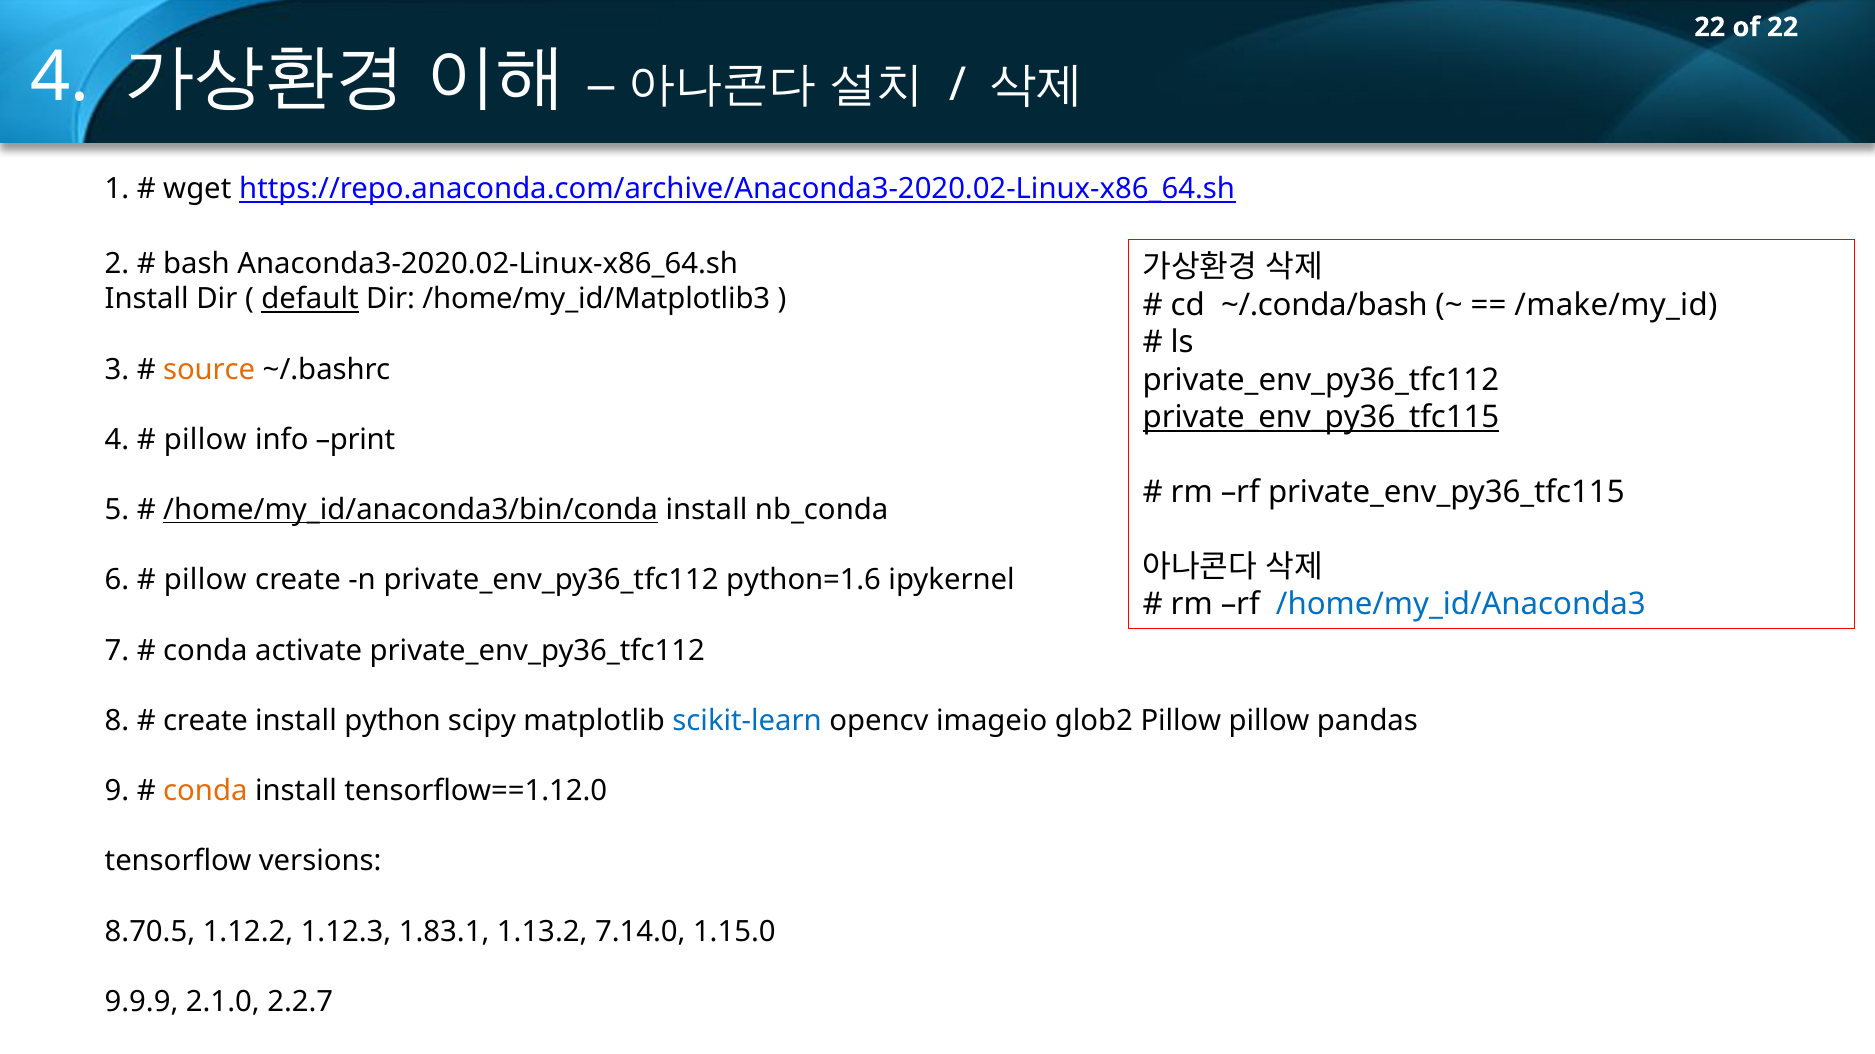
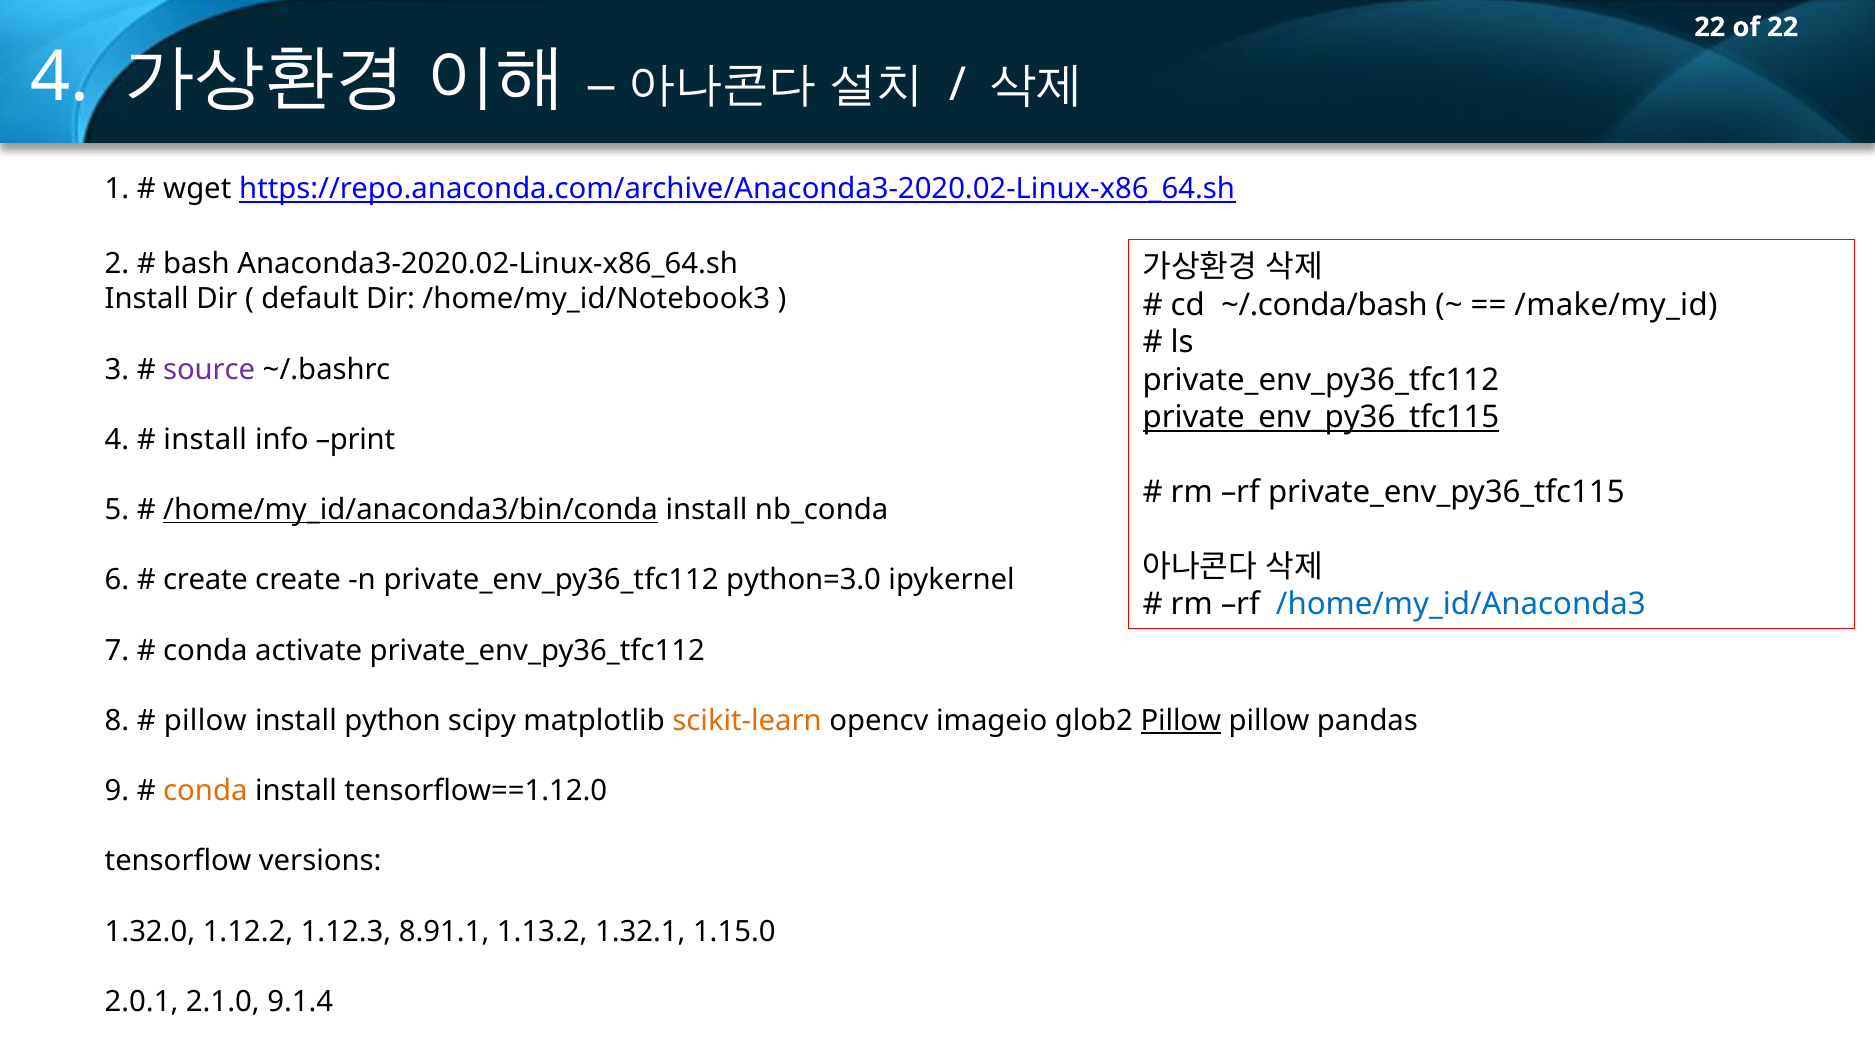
default underline: present -> none (310, 299)
/home/my_id/Matplotlib3: /home/my_id/Matplotlib3 -> /home/my_id/Notebook3 (596, 299)
source colour: orange -> purple (209, 370)
pillow: pillow -> install (205, 440)
pillow: pillow -> create (205, 581)
python=1.6: python=1.6 -> python=3.0 (804, 581)
create: create -> pillow (205, 721)
scikit-learn colour: blue -> orange (747, 721)
Pillow underline: none -> present (1181, 721)
8.70.5: 8.70.5 -> 1.32.0 (150, 932)
1.83.1: 1.83.1 -> 8.91.1 (444, 932)
7.14.0: 7.14.0 -> 1.32.1 (640, 932)
9.9.9: 9.9.9 -> 2.0.1 (142, 1002)
2.2.7: 2.2.7 -> 9.1.4 (300, 1002)
